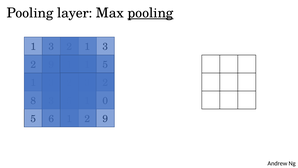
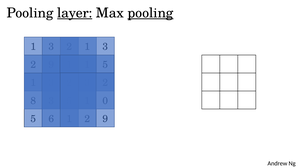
layer underline: none -> present (75, 13)
